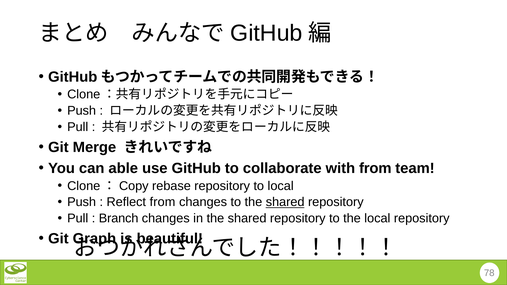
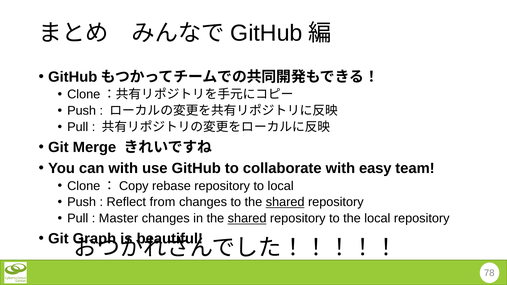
can able: able -> with (123, 168)
with from: from -> easy (375, 168)
Branch: Branch -> Master (118, 219)
shared underline: none -> present (247, 219)
